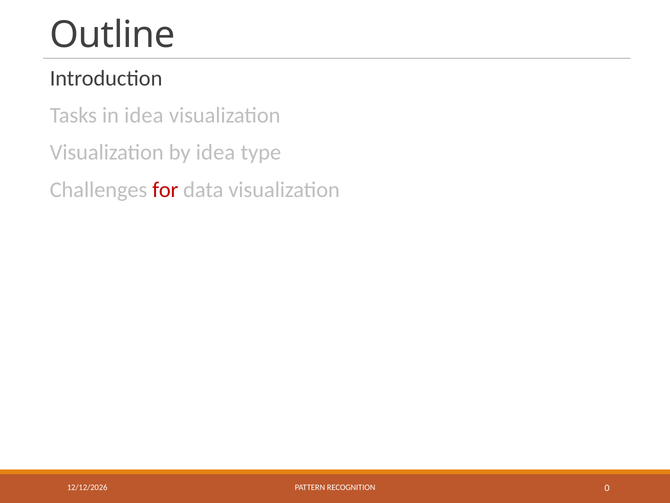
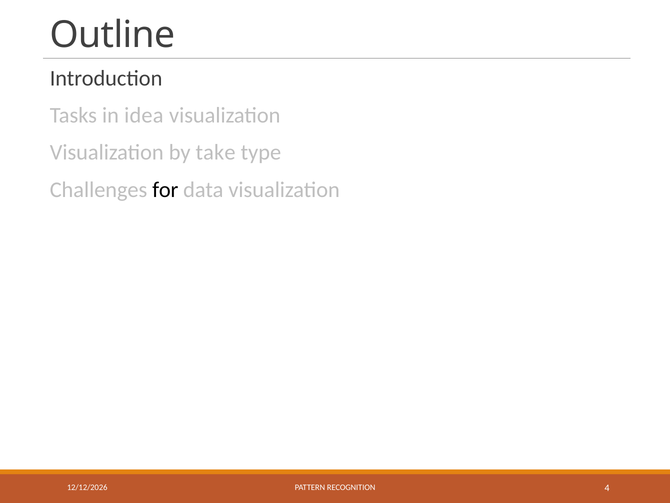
by idea: idea -> take (216, 152)
for colour: red -> black (165, 190)
0: 0 -> 4 (607, 487)
